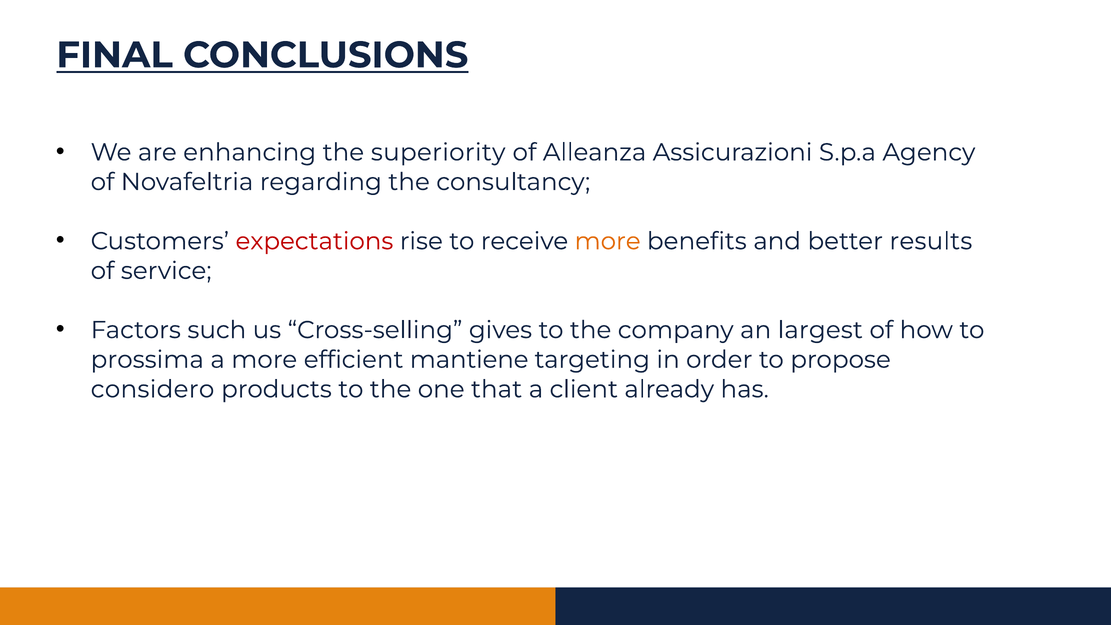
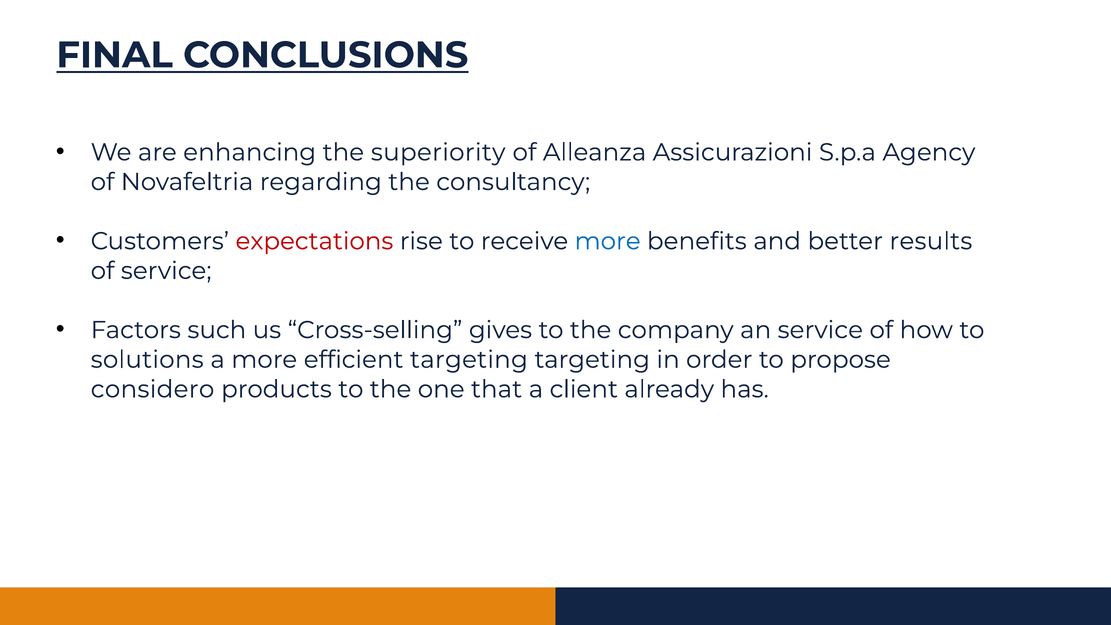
more colour: orange -> blue (608, 241)
an largest: largest -> service (820, 330)
prossima: prossima -> solutions (147, 360)
efficient mantiene: mantiene -> targeting (469, 360)
